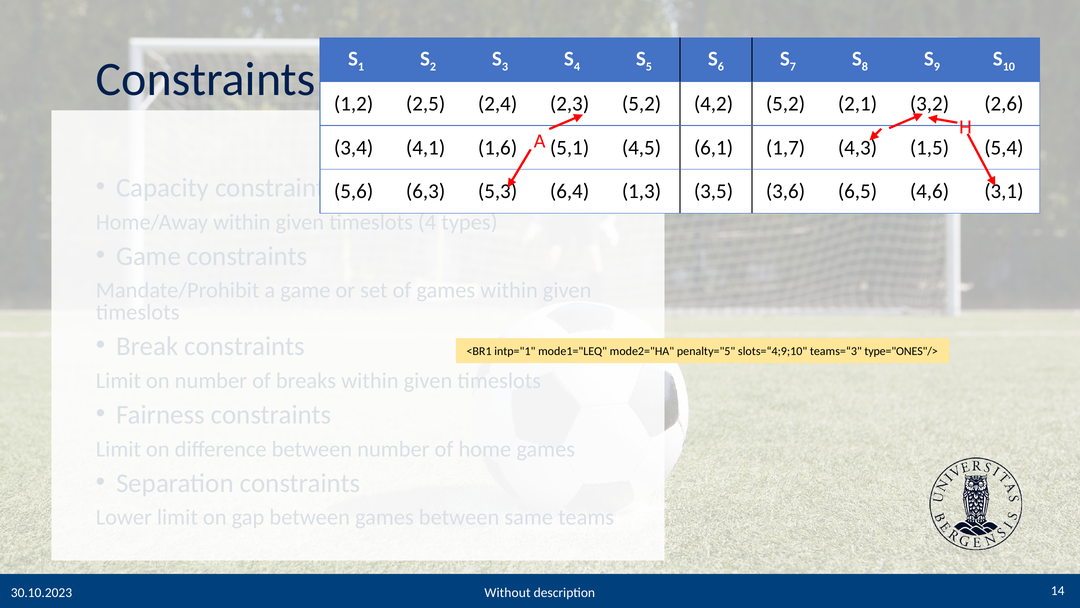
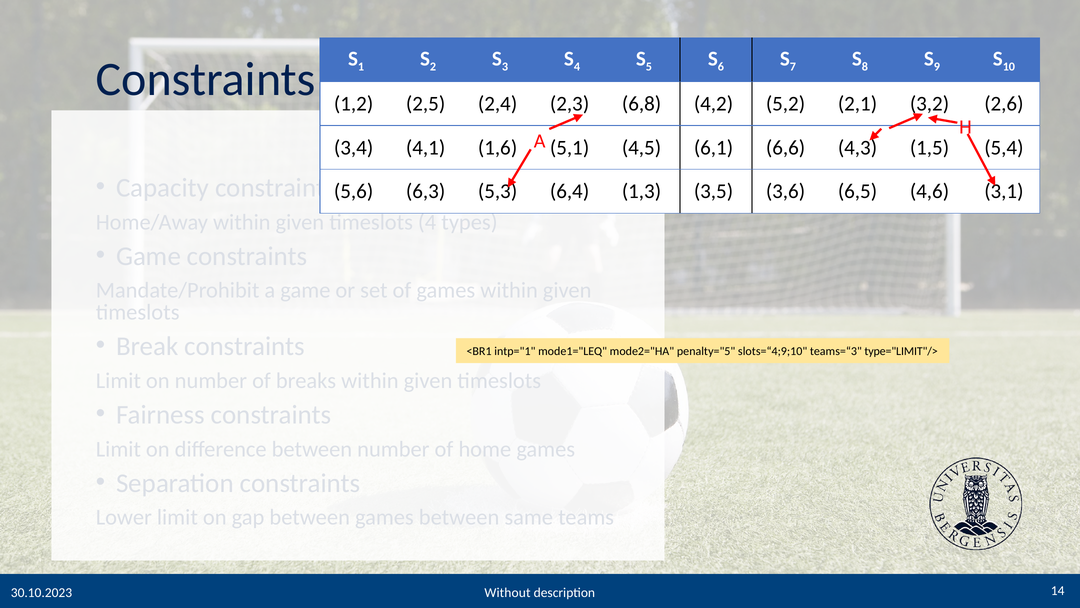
2,3 5,2: 5,2 -> 6,8 (642, 104)
1,7: 1,7 -> 6,6 (786, 148)
type="ONES"/>: type="ONES"/> -> type="LIMIT"/> (901, 351)
